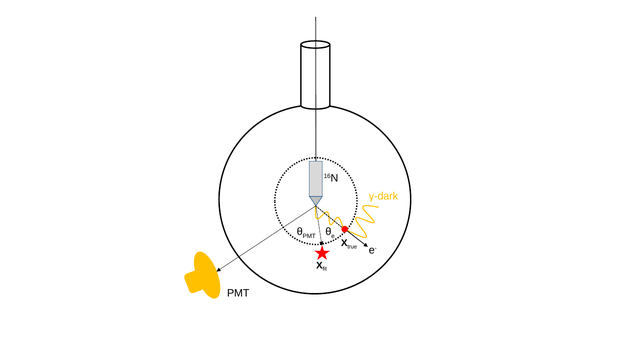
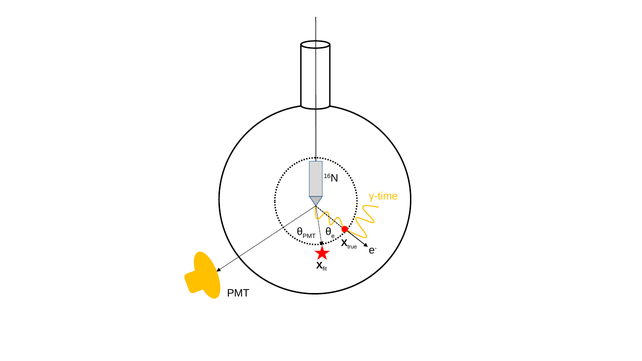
γ-dark: γ-dark -> γ-time (383, 196)
